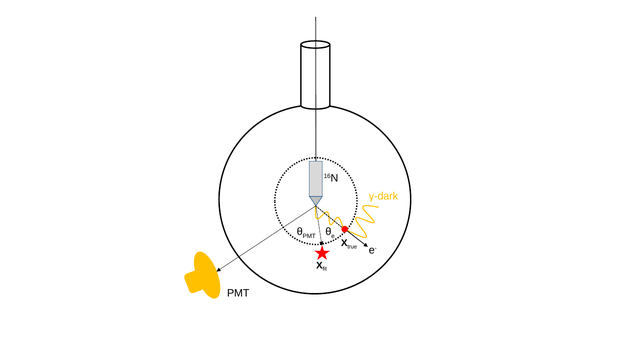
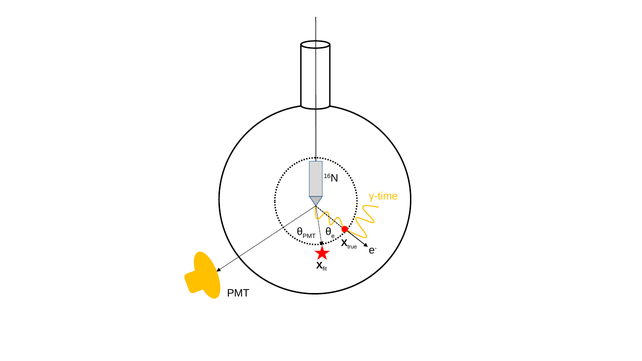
γ-dark: γ-dark -> γ-time (383, 196)
